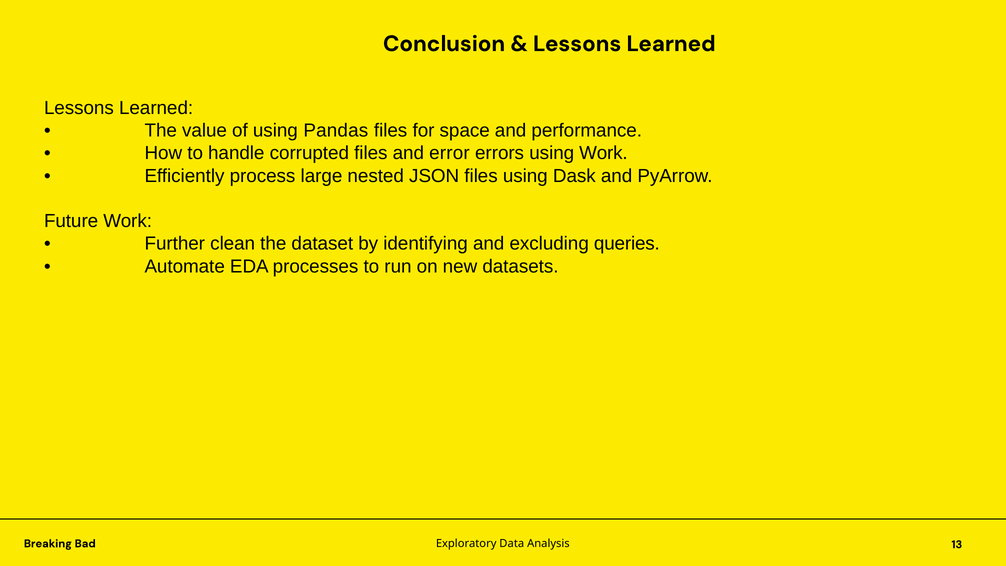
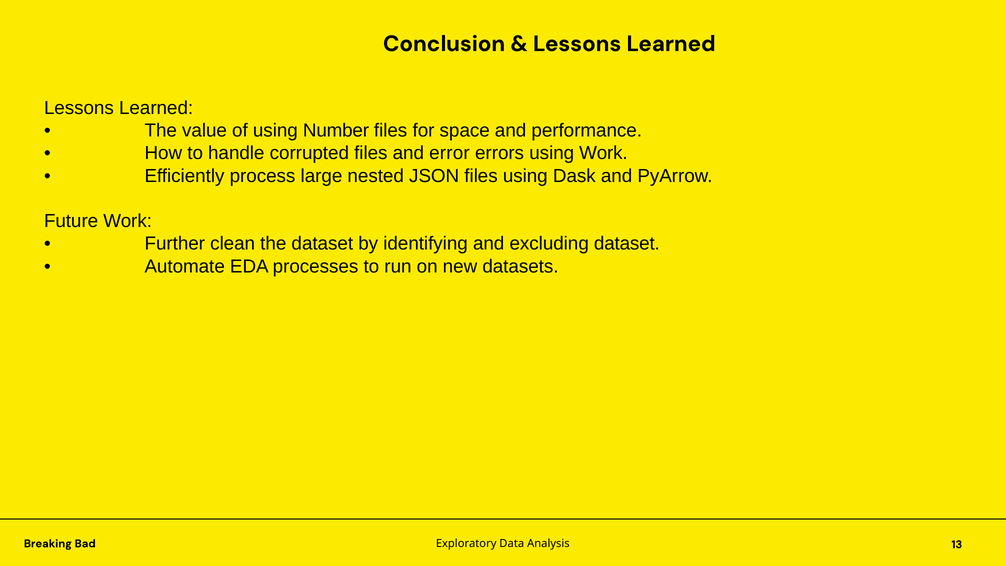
Pandas: Pandas -> Number (336, 131)
excluding queries: queries -> dataset (627, 244)
